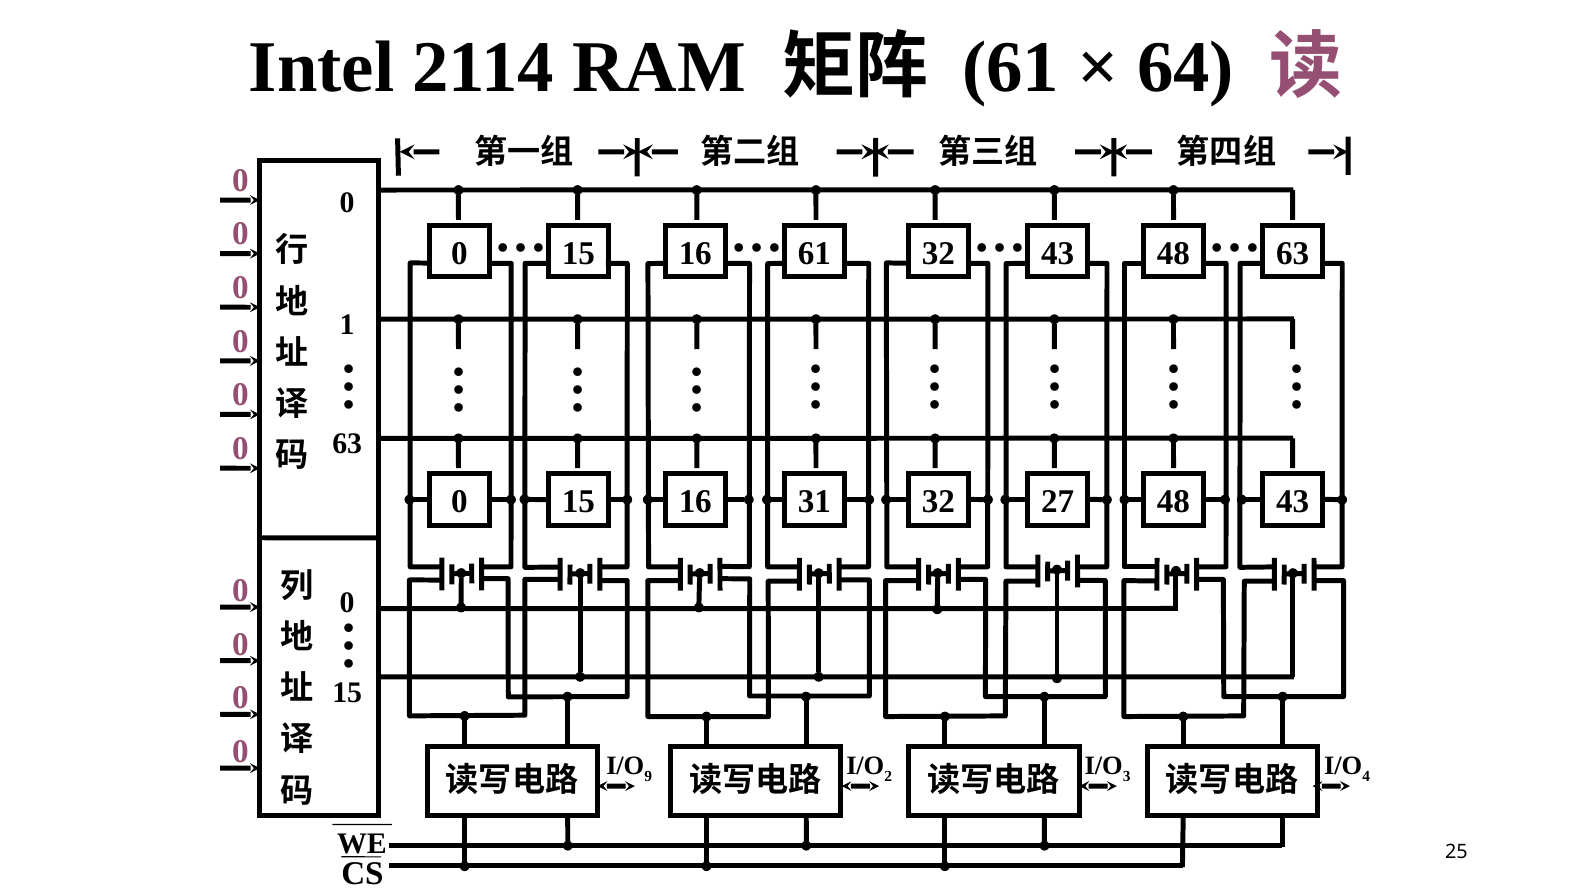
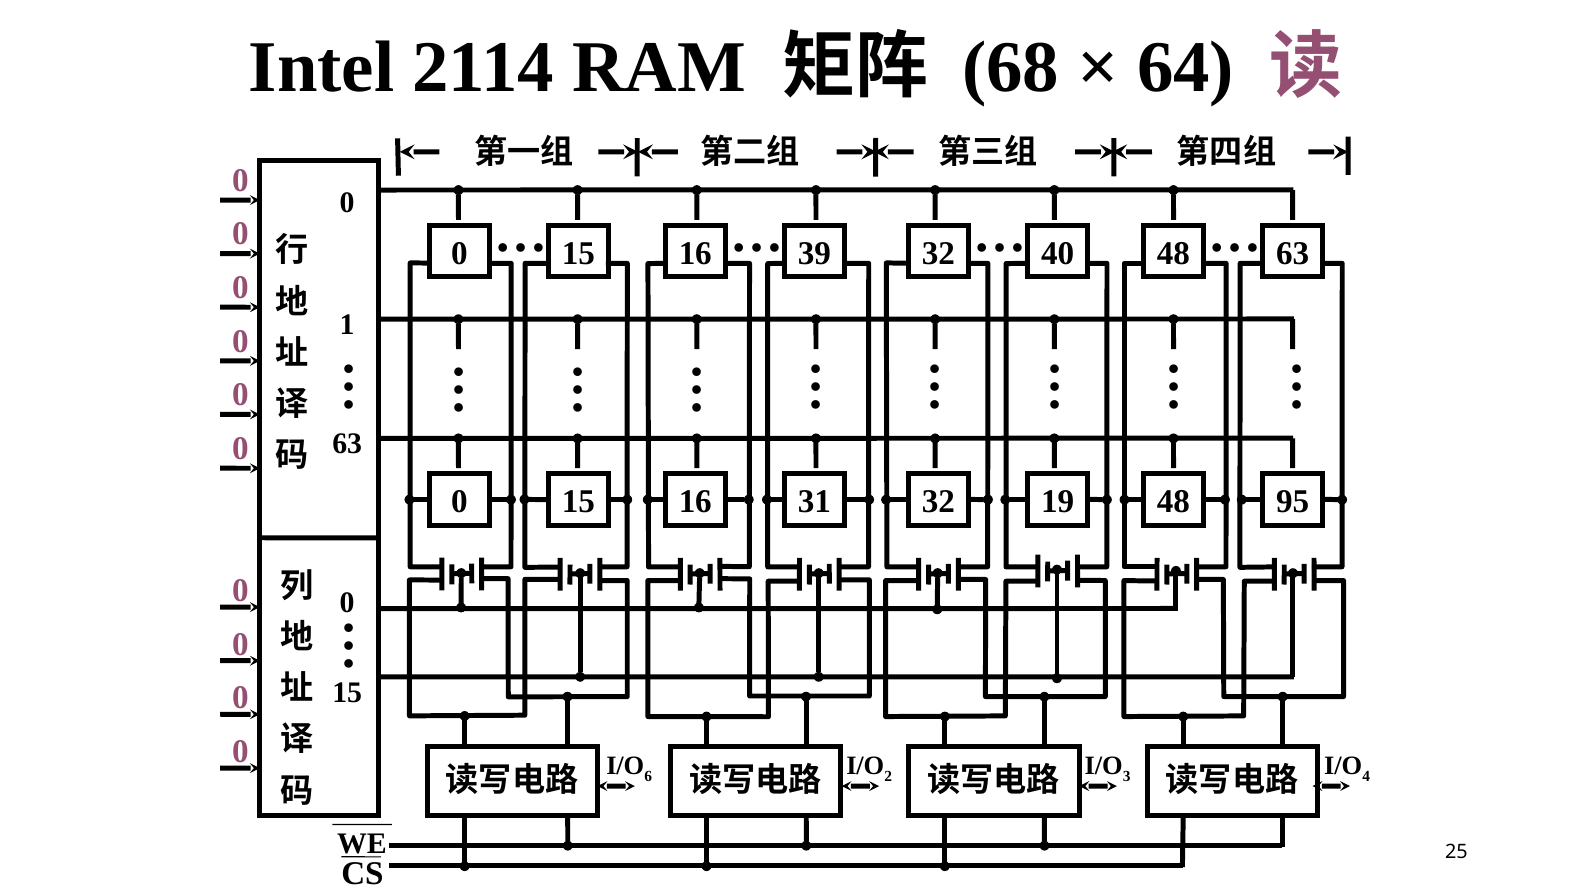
61: 61 -> 68 (1011, 68)
0 61: 61 -> 39 (814, 253)
16 43: 43 -> 40 (1058, 253)
27: 27 -> 19 (1058, 502)
32 43: 43 -> 95 (1293, 502)
9: 9 -> 6 (648, 776)
